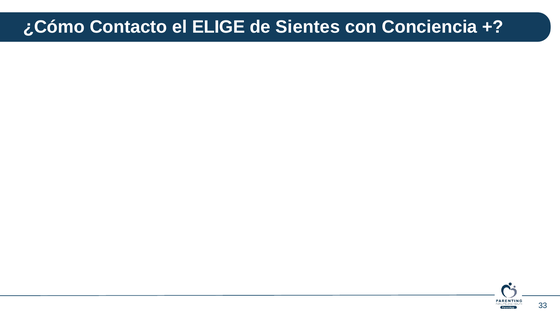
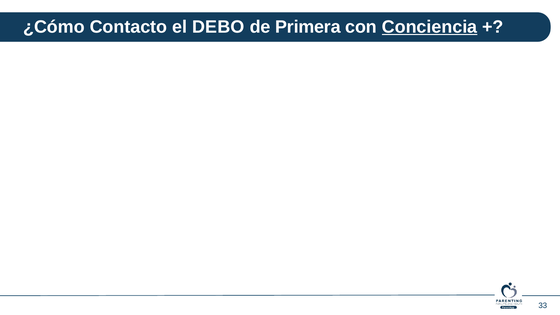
ELIGE: ELIGE -> DEBO (218, 27)
Sientes: Sientes -> Primera (308, 27)
Conciencia underline: none -> present (430, 27)
